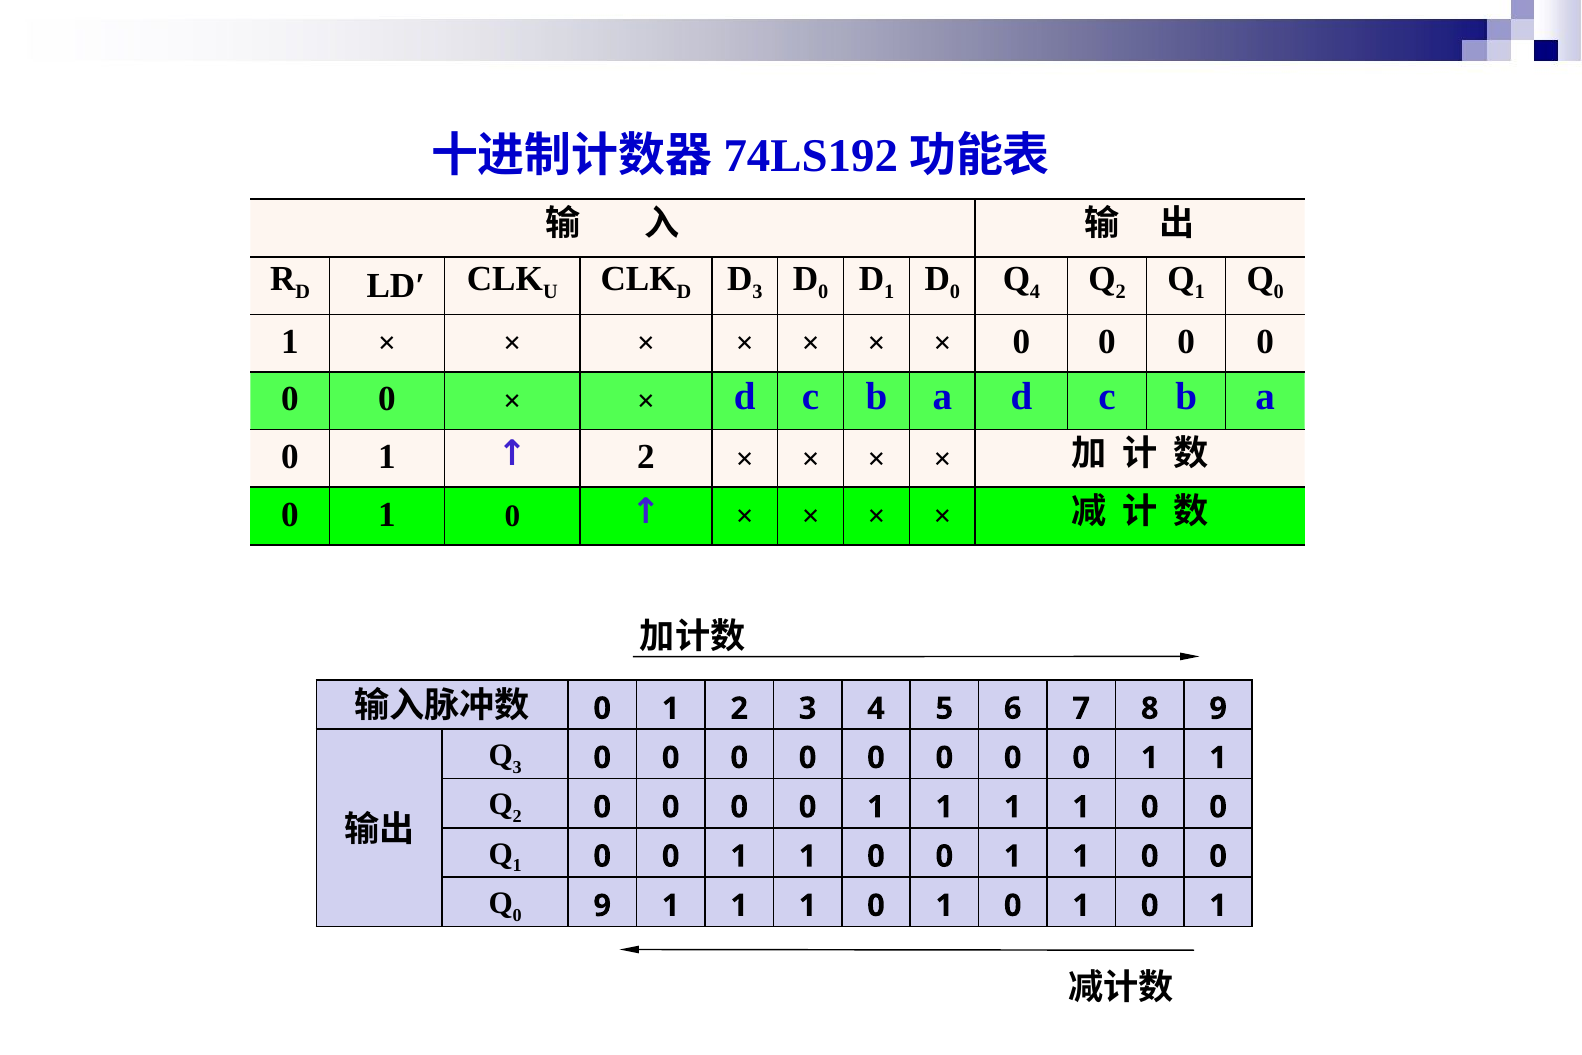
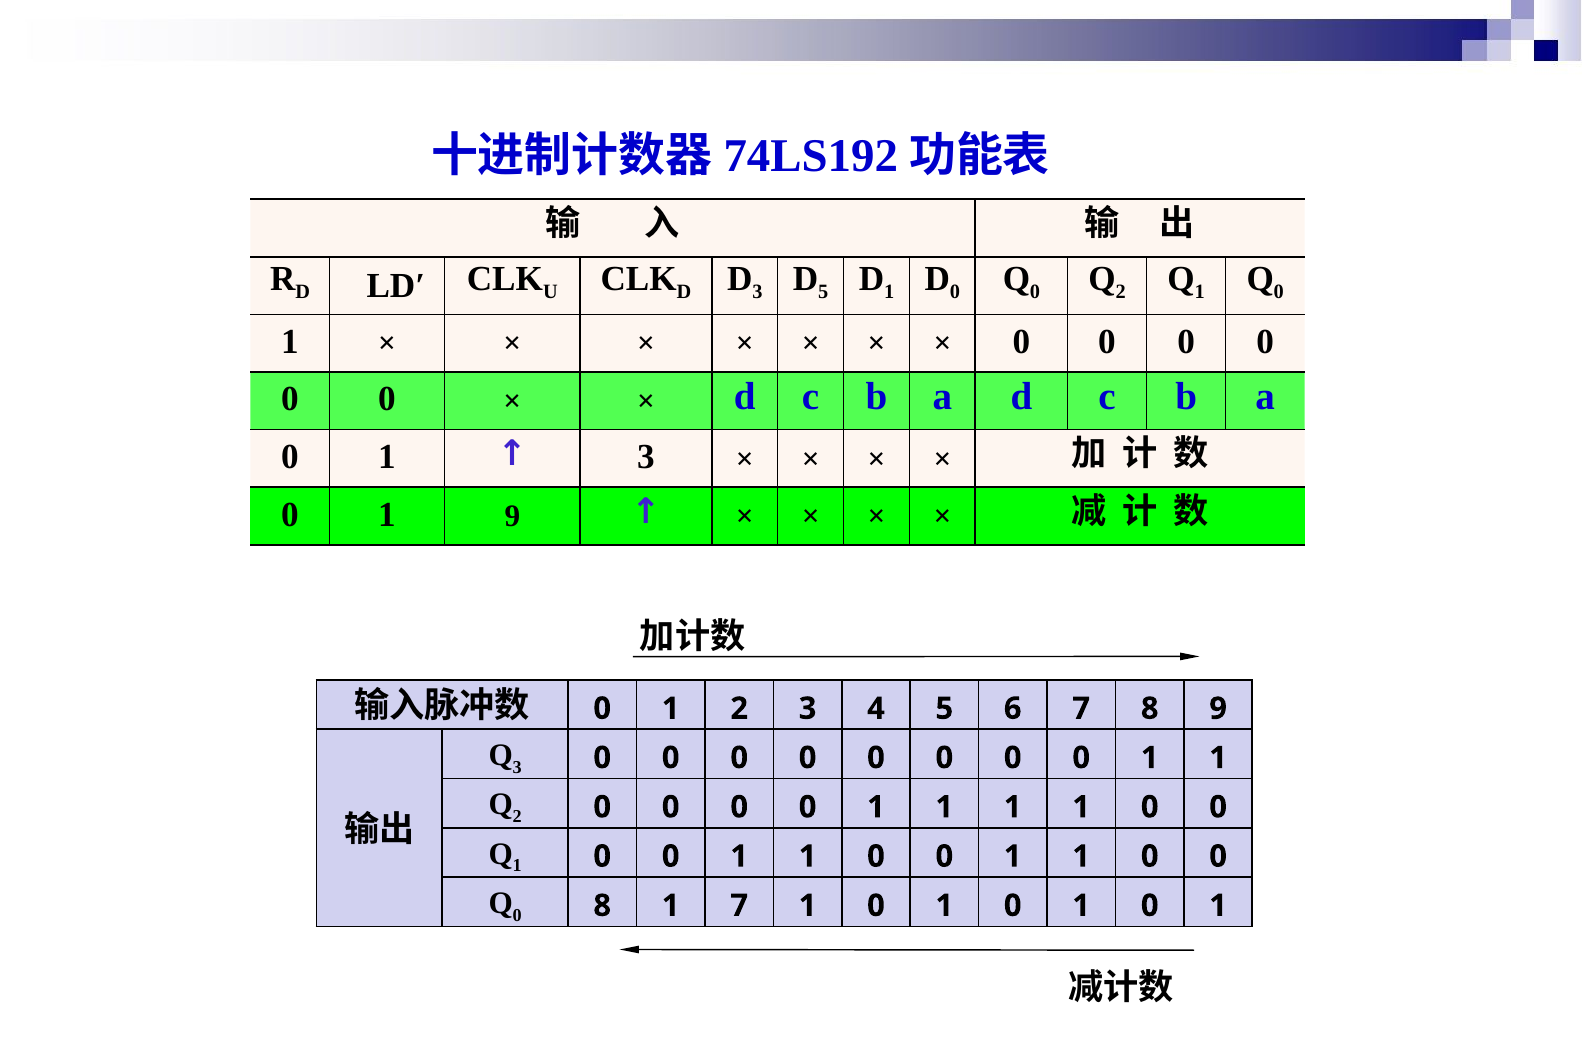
3 D 0: 0 -> 5 (823, 292)
4: 4 -> 0 (1035, 292)
2: 2 -> 3 (646, 457)
0: 0 -> 9 (512, 516)
0 9: 9 -> 8 (602, 905)
1: 1 -> 7 (739, 905)
